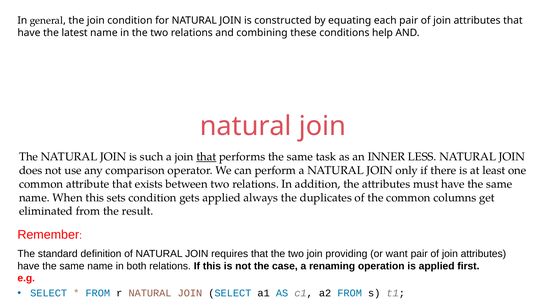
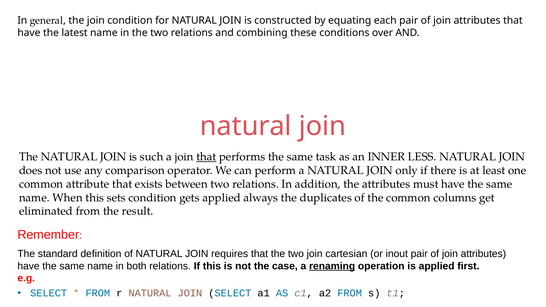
help: help -> over (382, 33)
providing: providing -> cartesian (346, 254)
want: want -> inout (397, 254)
renaming underline: none -> present (332, 266)
